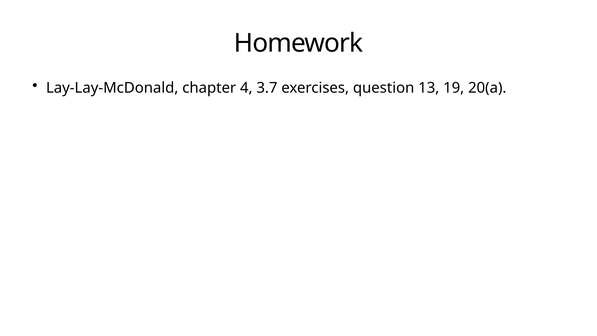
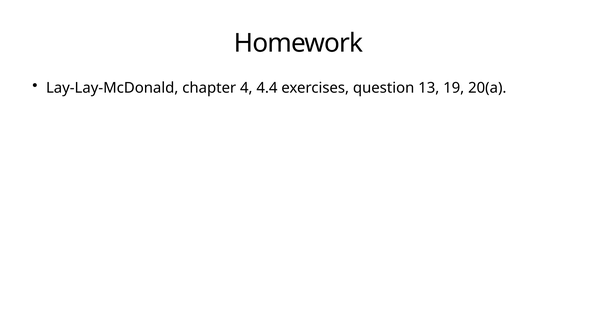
3.7: 3.7 -> 4.4 (267, 88)
